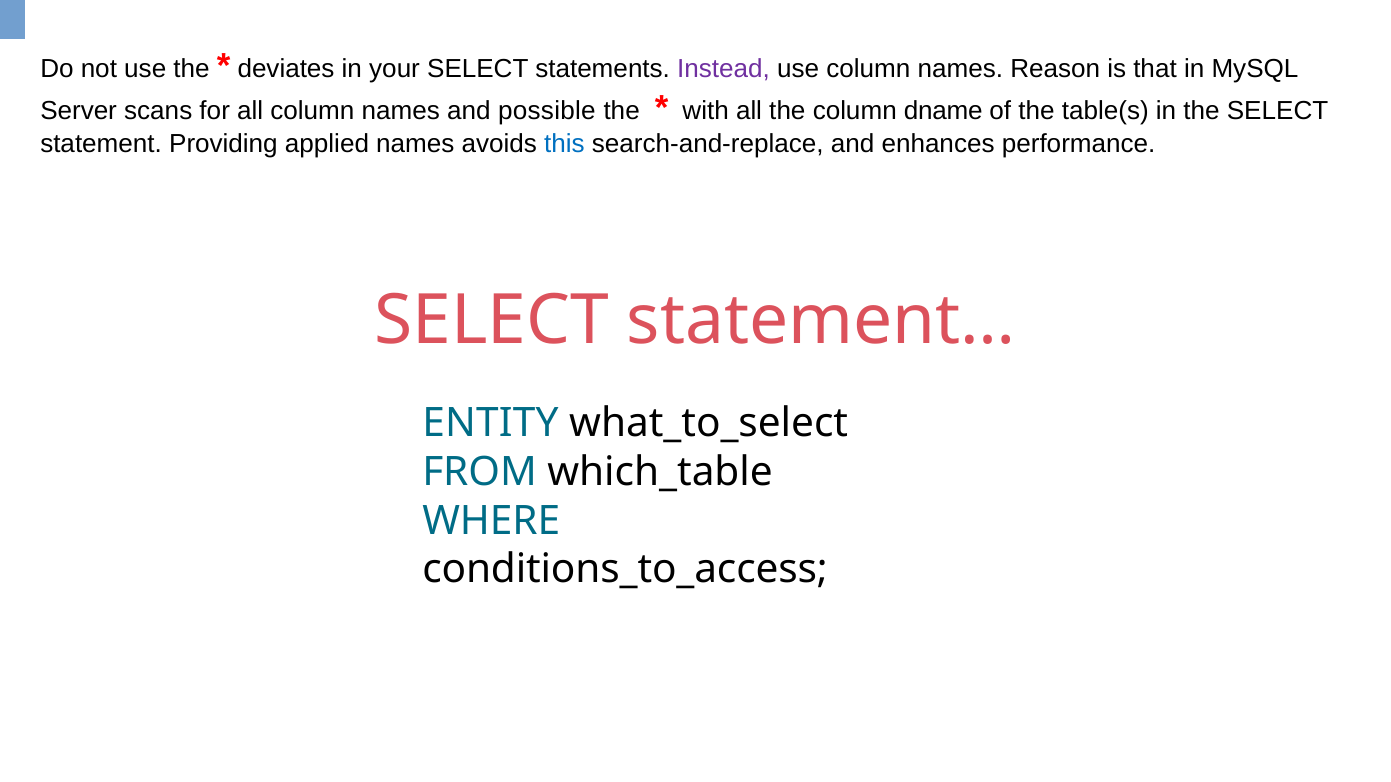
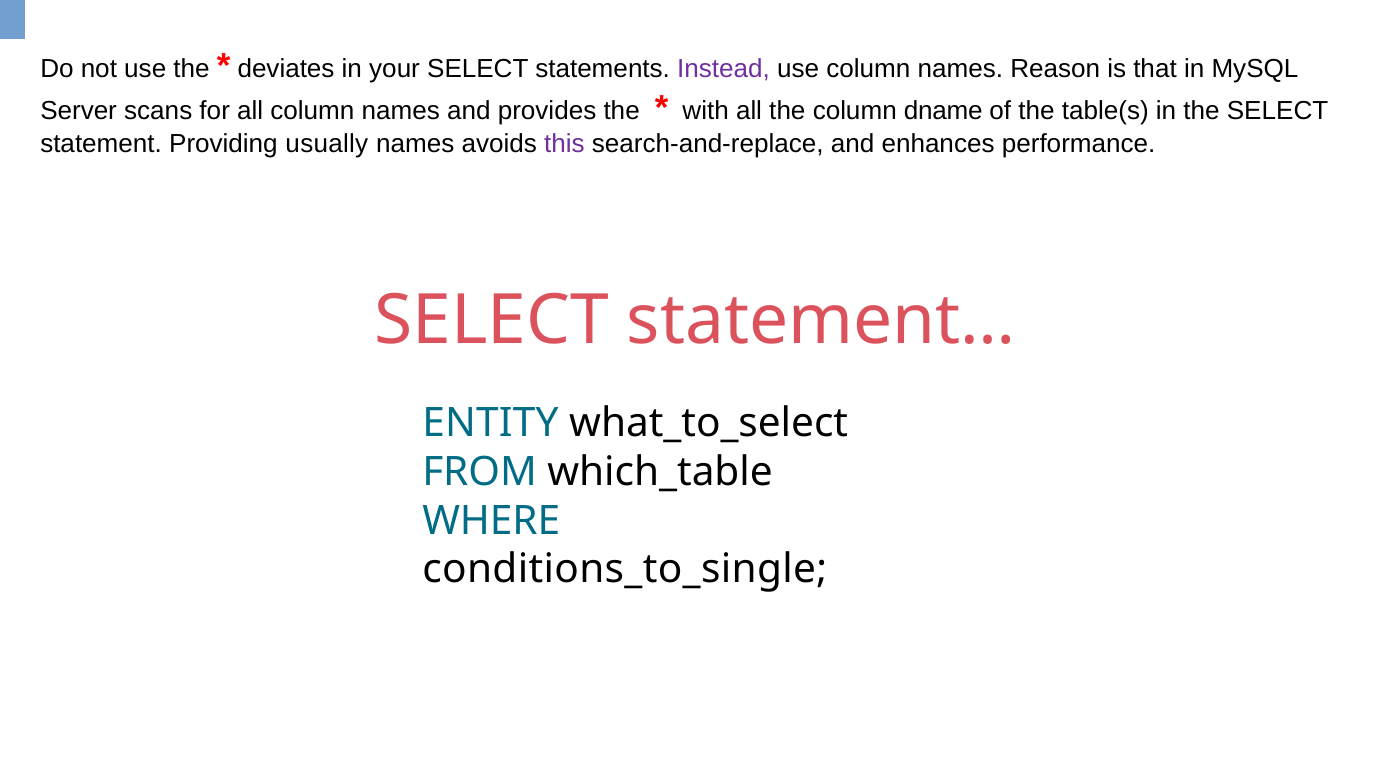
possible: possible -> provides (547, 111)
applied: applied -> usually (327, 144)
this colour: blue -> purple (564, 144)
conditions_to_access: conditions_to_access -> conditions_to_single (625, 570)
